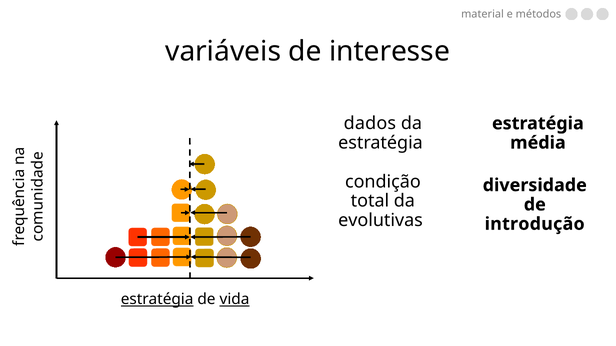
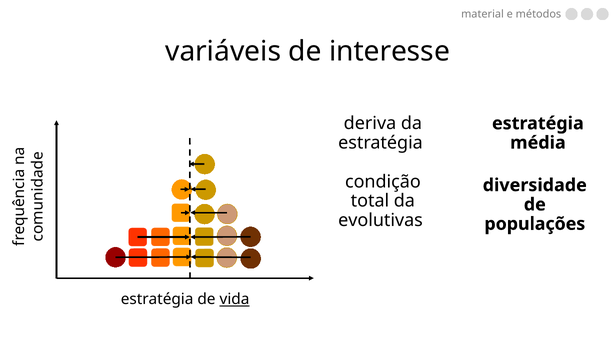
dados: dados -> deriva (370, 124)
introdução: introdução -> populações (535, 224)
estratégia underline: present -> none (157, 300)
